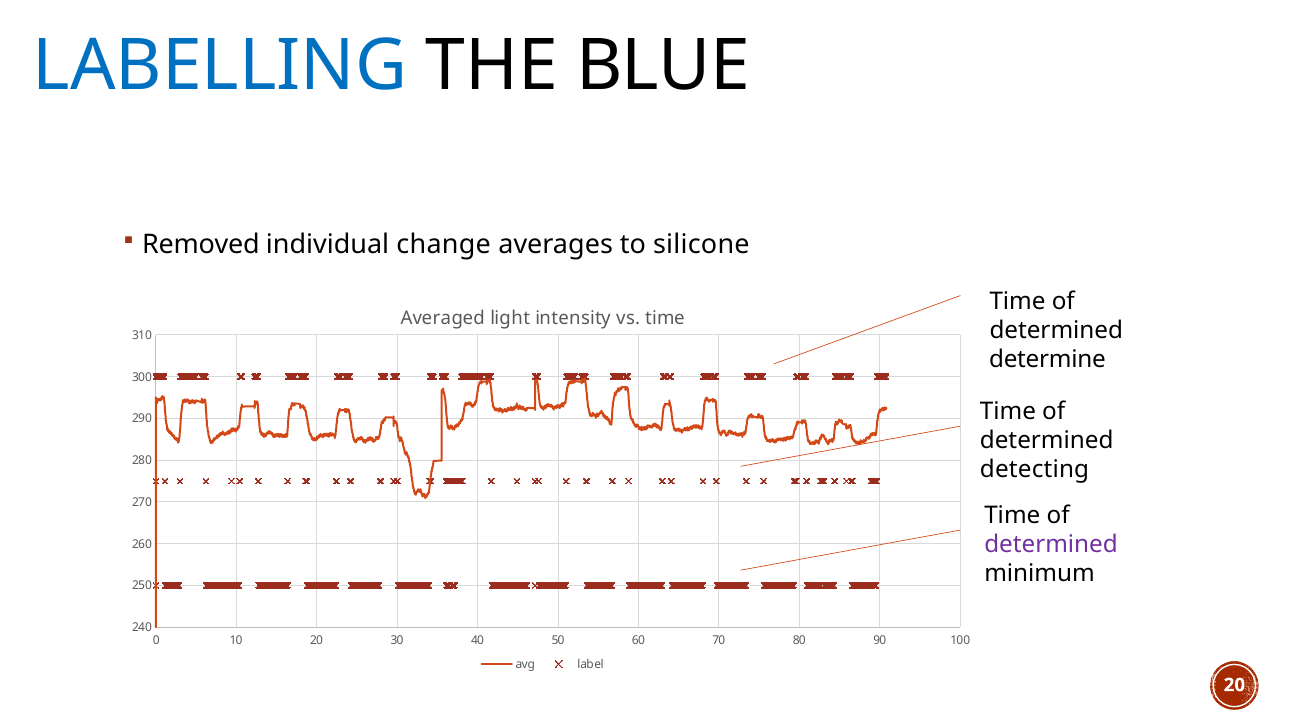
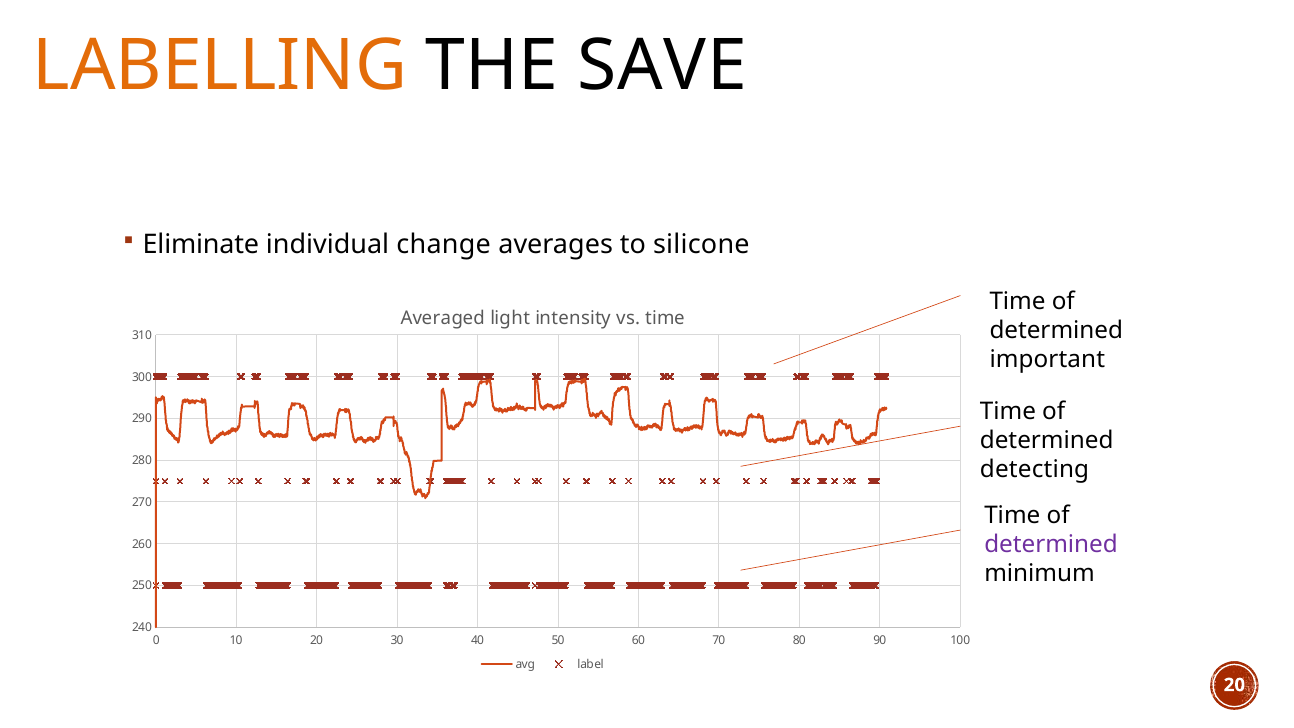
LABELLING colour: blue -> orange (220, 66)
BLUE: BLUE -> SAVE (662, 66)
Removed: Removed -> Eliminate (201, 244)
determine: determine -> important (1047, 359)
